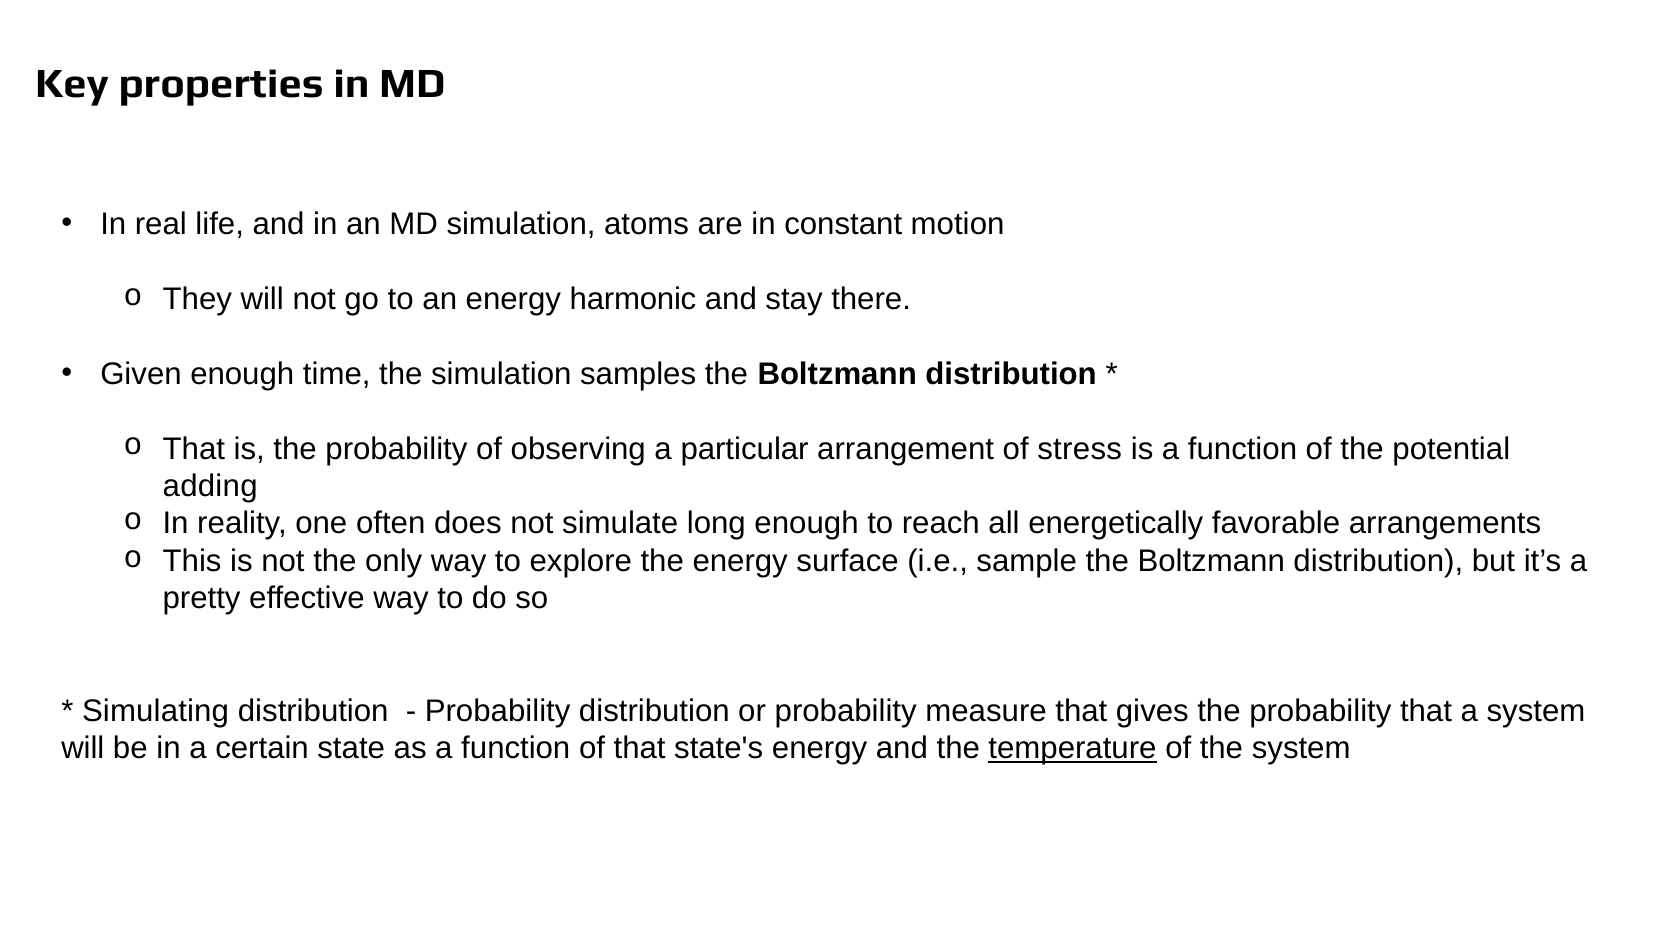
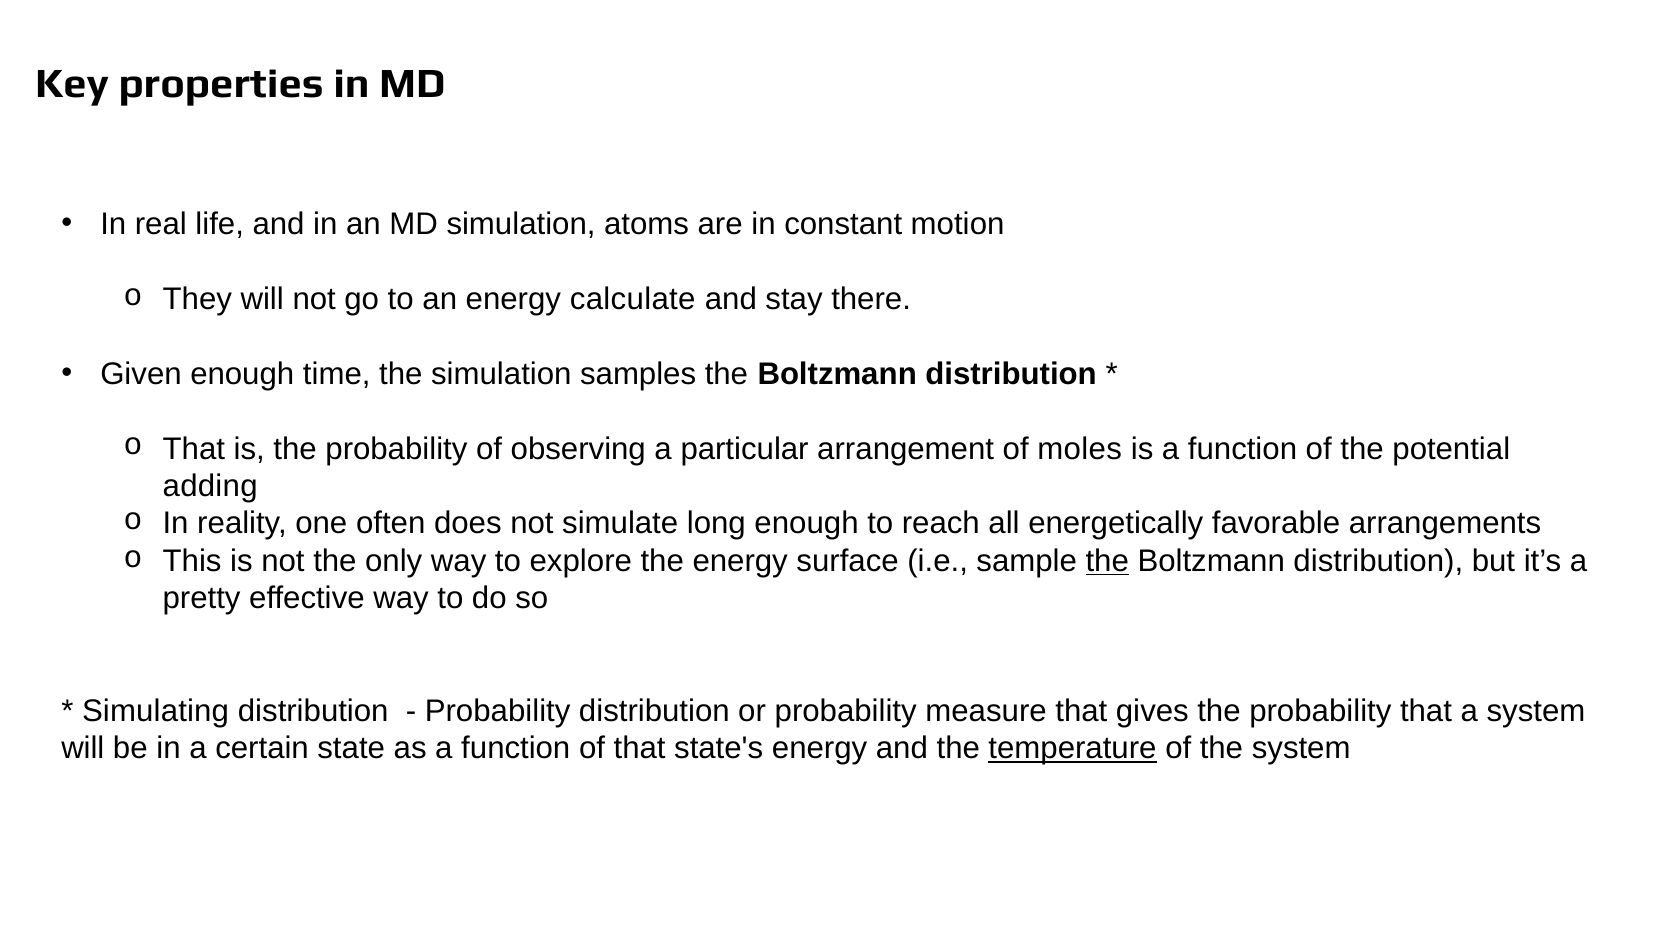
harmonic: harmonic -> calculate (633, 299)
stress: stress -> moles (1080, 449)
the underline: none -> present (1107, 561)
